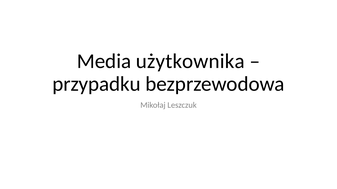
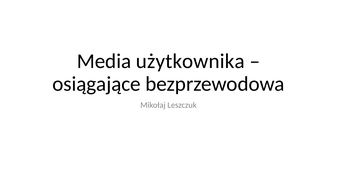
przypadku: przypadku -> osiągające (96, 84)
